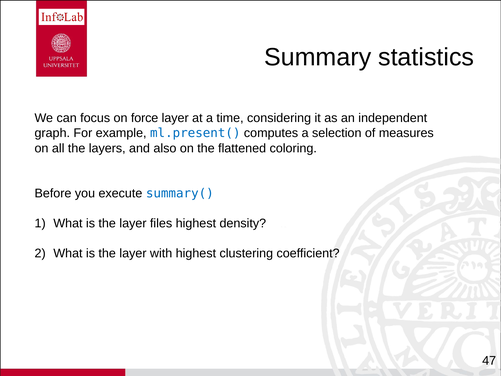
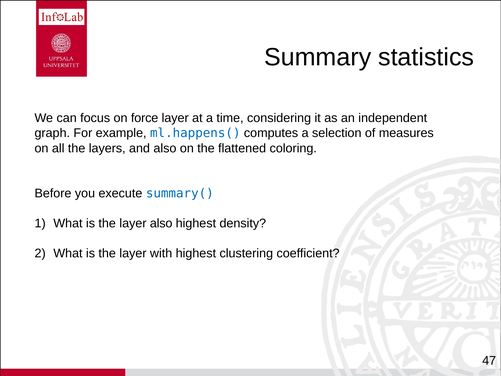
ml.present(: ml.present( -> ml.happens( (195, 133)
layer files: files -> also (161, 223)
